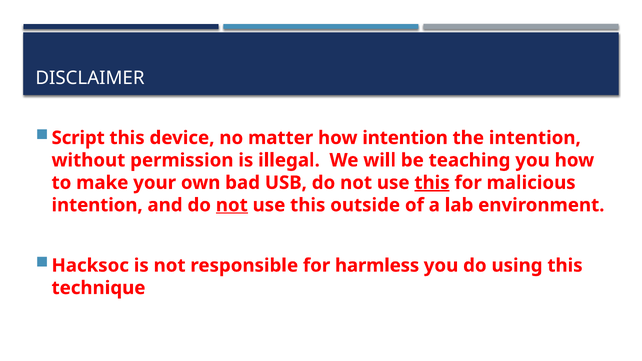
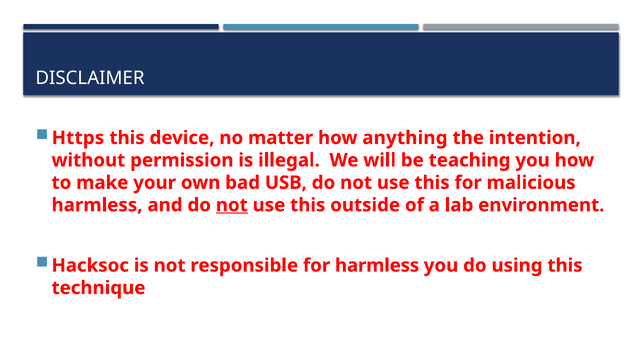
Script: Script -> Https (78, 138)
how intention: intention -> anything (405, 138)
this underline: present -> none (432, 183)
intention: intention -> harmless (97, 205)
